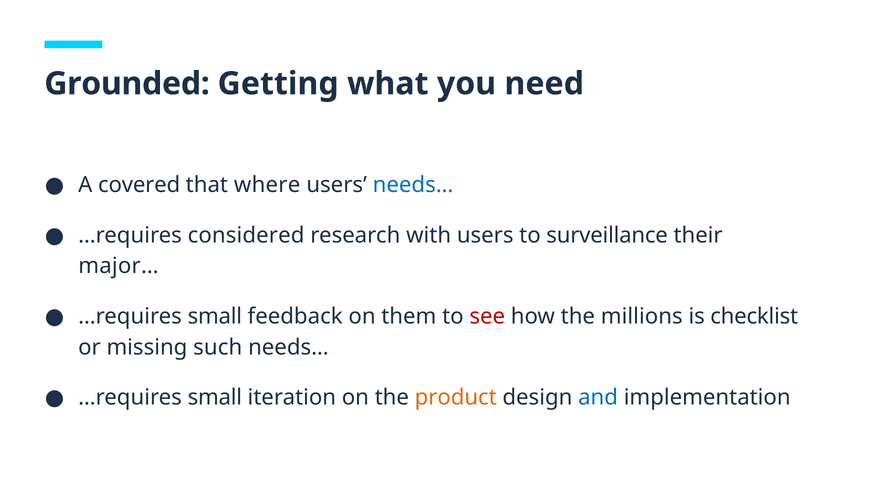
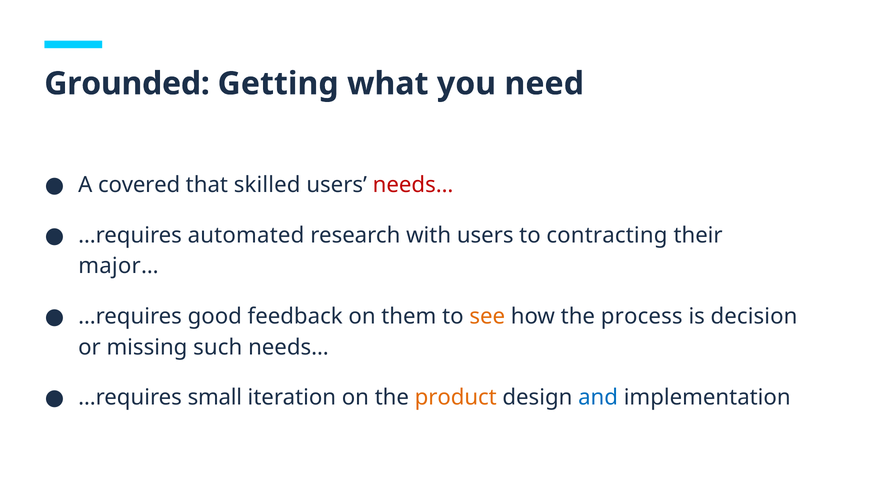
where: where -> skilled (267, 185)
needs… colour: blue -> red (413, 185)
considered: considered -> automated (246, 236)
surveillance: surveillance -> contracting (607, 236)
small: small -> good (215, 317)
see colour: red -> orange (487, 317)
millions: millions -> process (642, 317)
checklist: checklist -> decision (754, 317)
